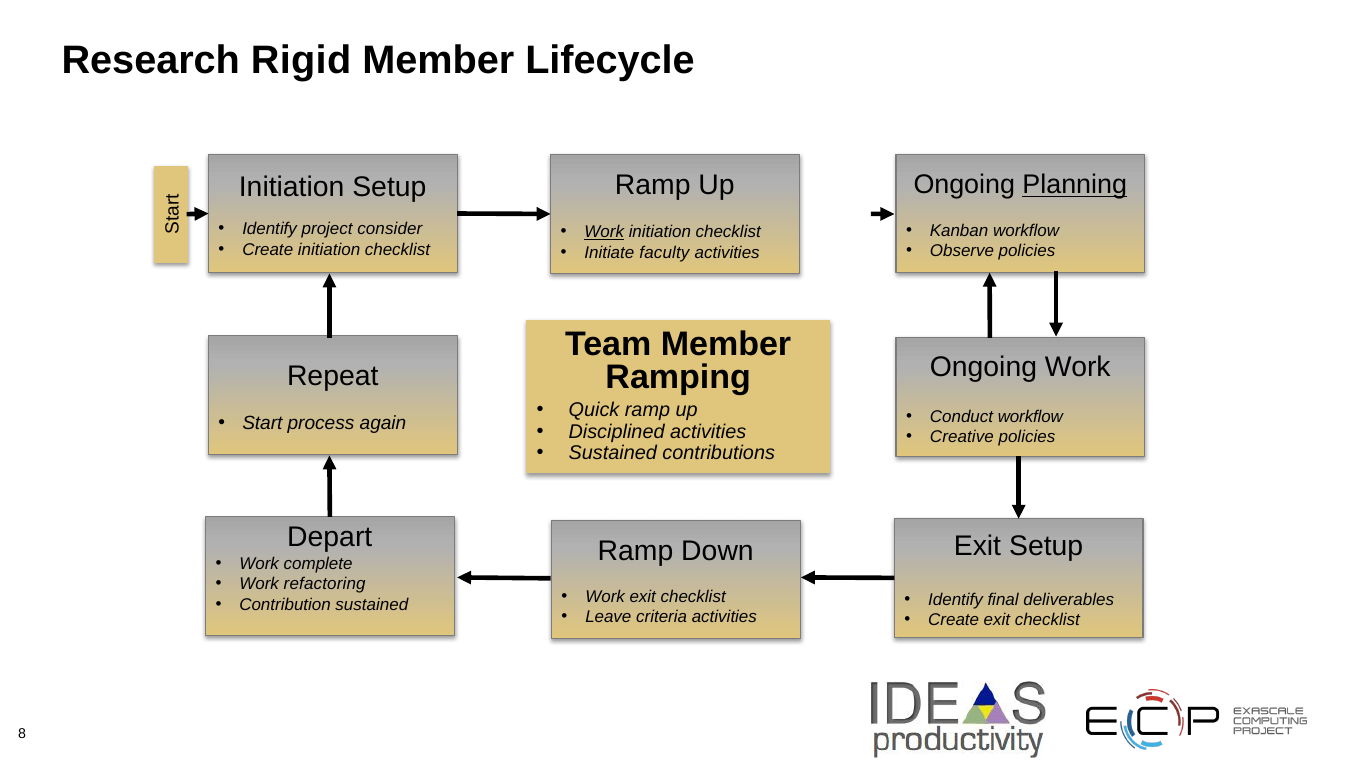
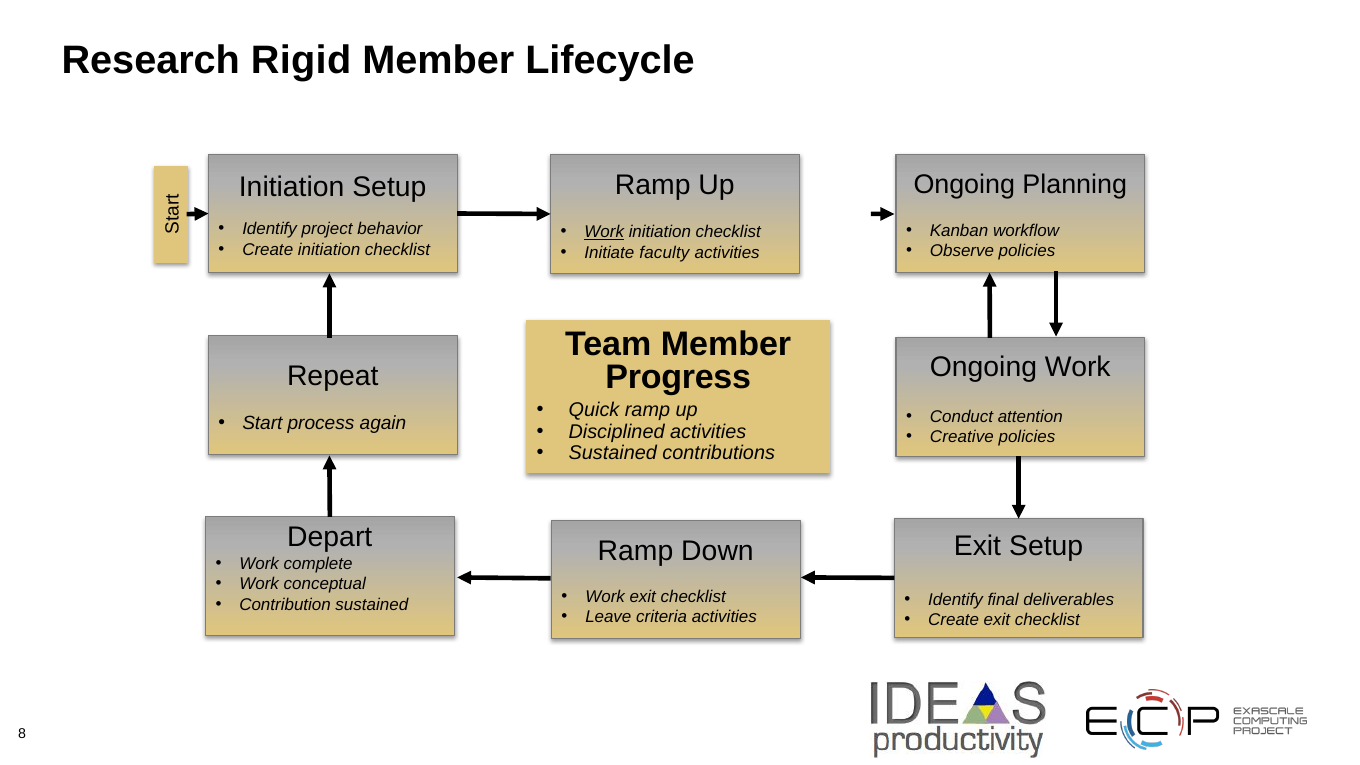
Planning underline: present -> none (1075, 185)
consider: consider -> behavior (390, 229)
Ramping: Ramping -> Progress (678, 377)
Conduct workflow: workflow -> attention (1030, 417)
refactoring: refactoring -> conceptual (325, 584)
